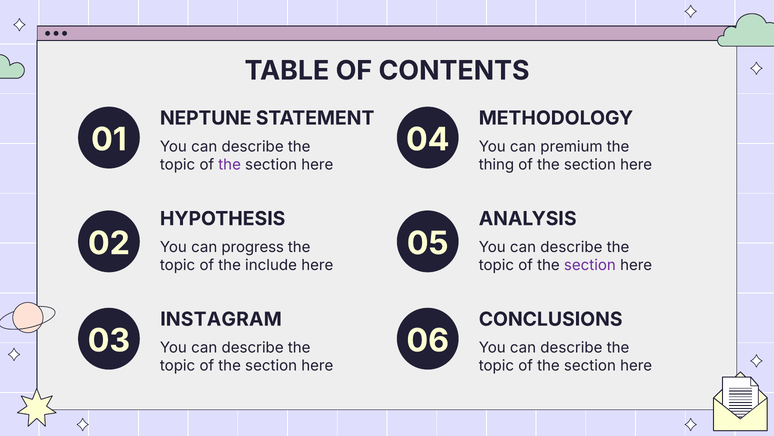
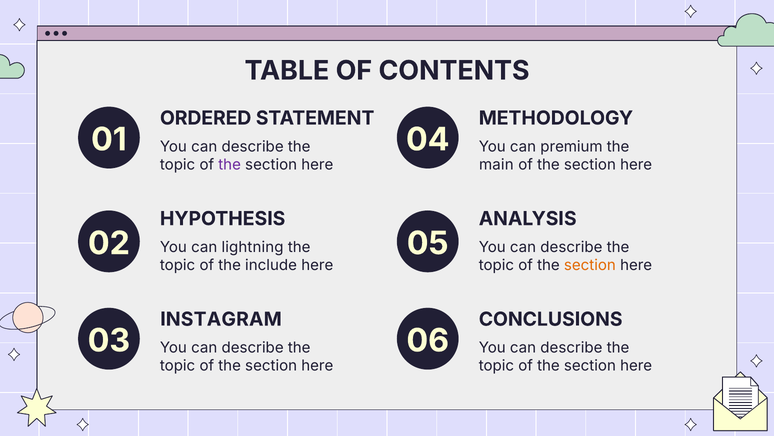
NEPTUNE: NEPTUNE -> ORDERED (206, 118)
thing: thing -> main (496, 165)
progress: progress -> lightning (253, 247)
section colour: purple -> orange (590, 265)
